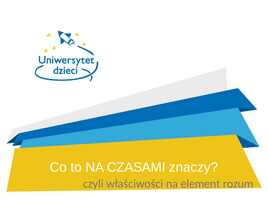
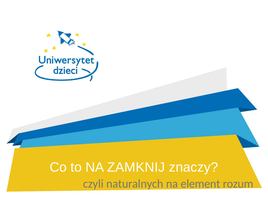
CZASAMI: CZASAMI -> ZAMKNIJ (136, 167)
właściwości: właściwości -> naturalnych (135, 184)
